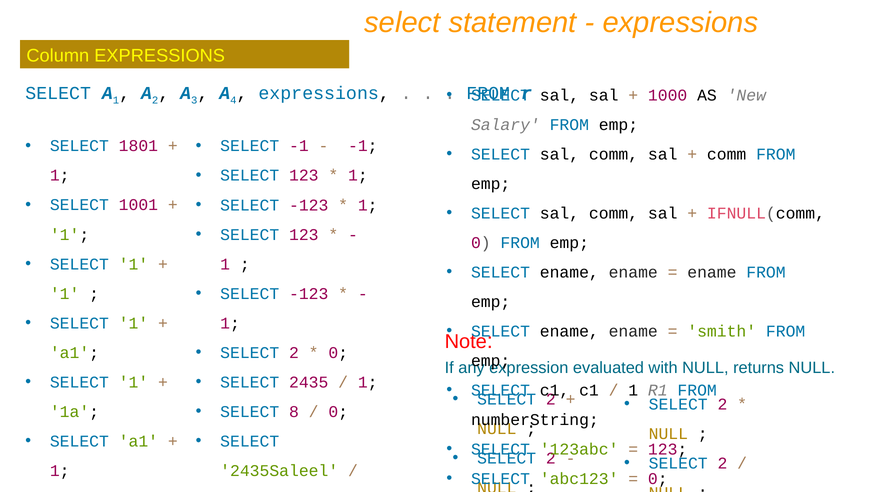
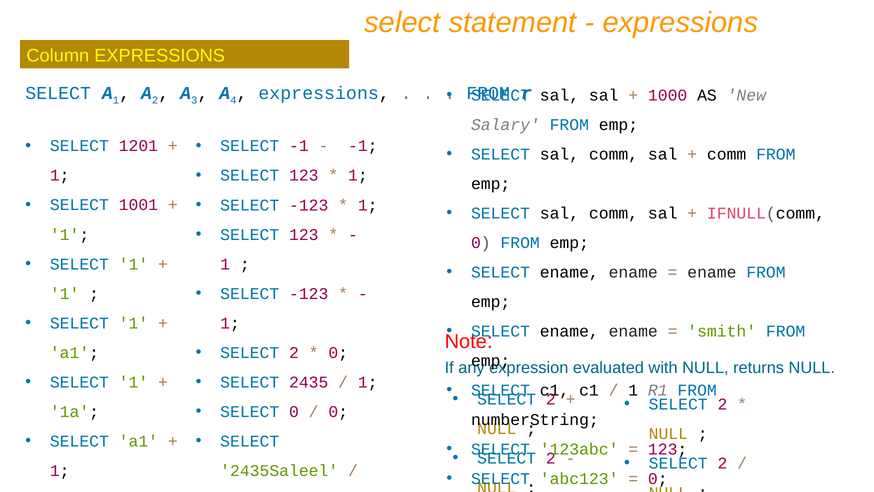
1801: 1801 -> 1201 (138, 146)
SELECT 8: 8 -> 0 (294, 411)
